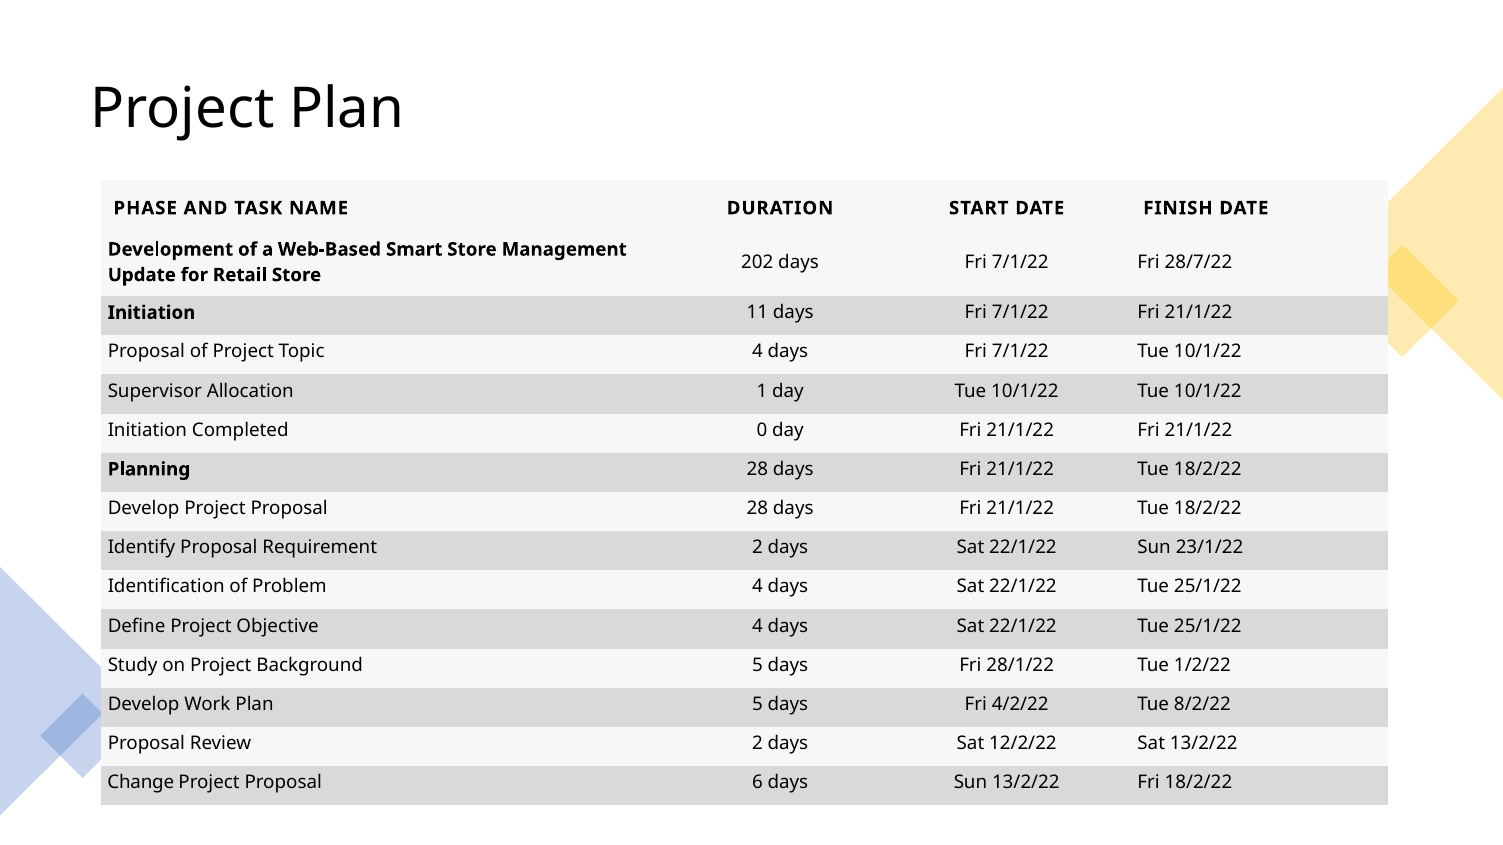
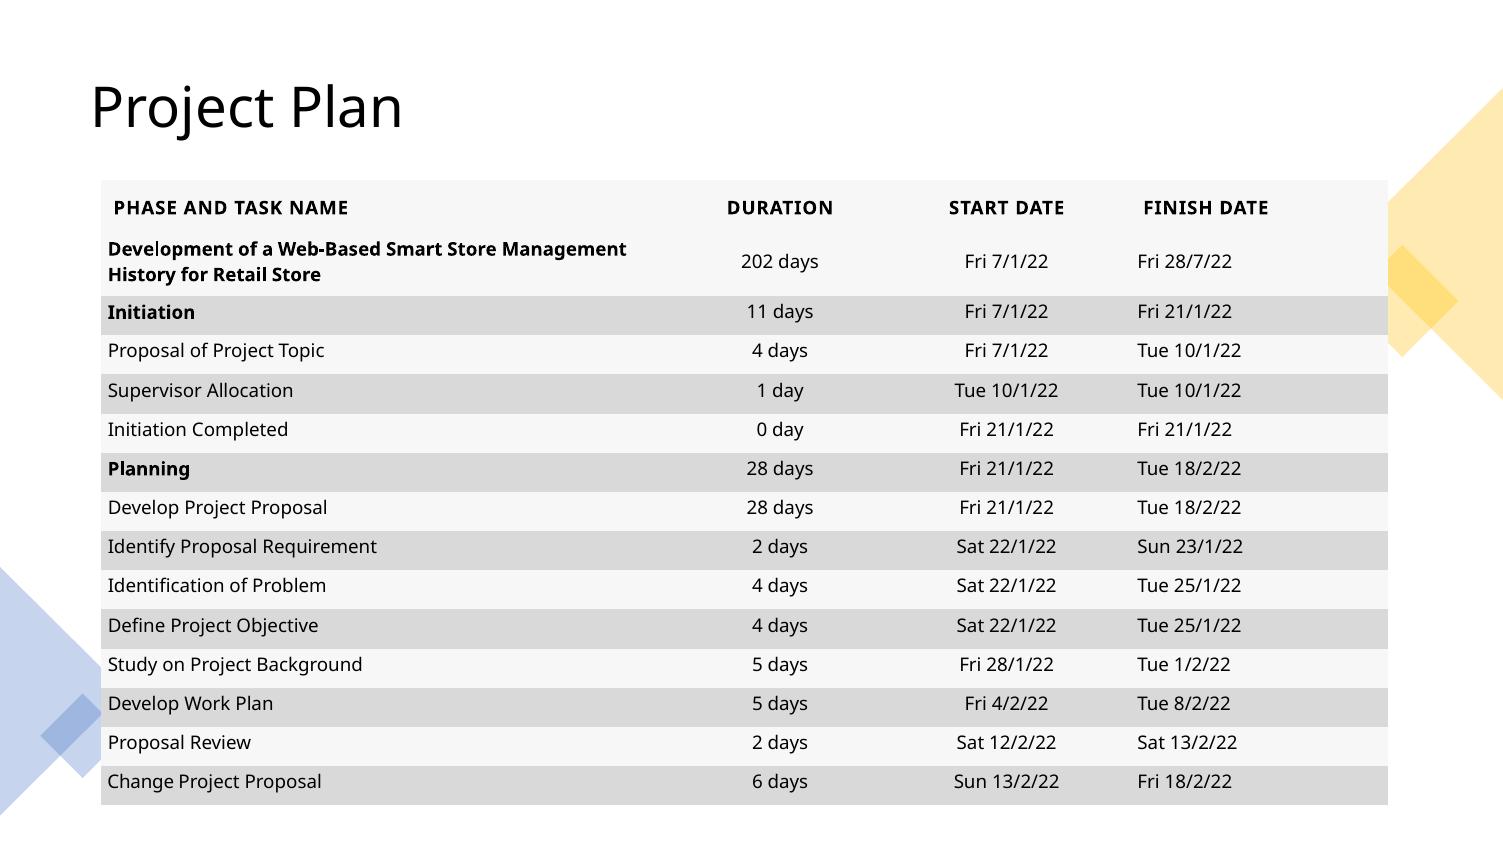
Update: Update -> History (142, 275)
